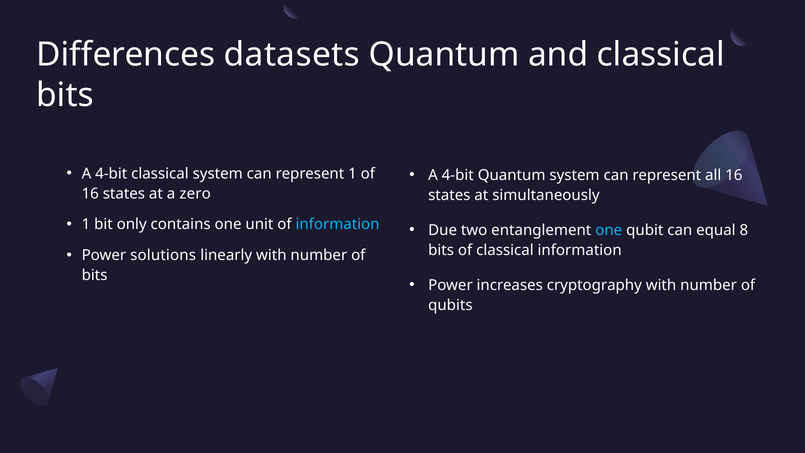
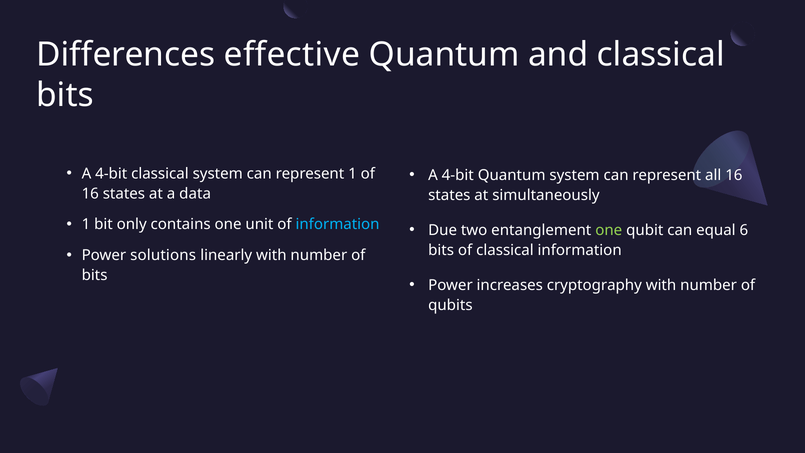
datasets: datasets -> effective (292, 55)
zero: zero -> data (195, 194)
one colour: light blue -> light green (609, 230)
8: 8 -> 6 (744, 230)
